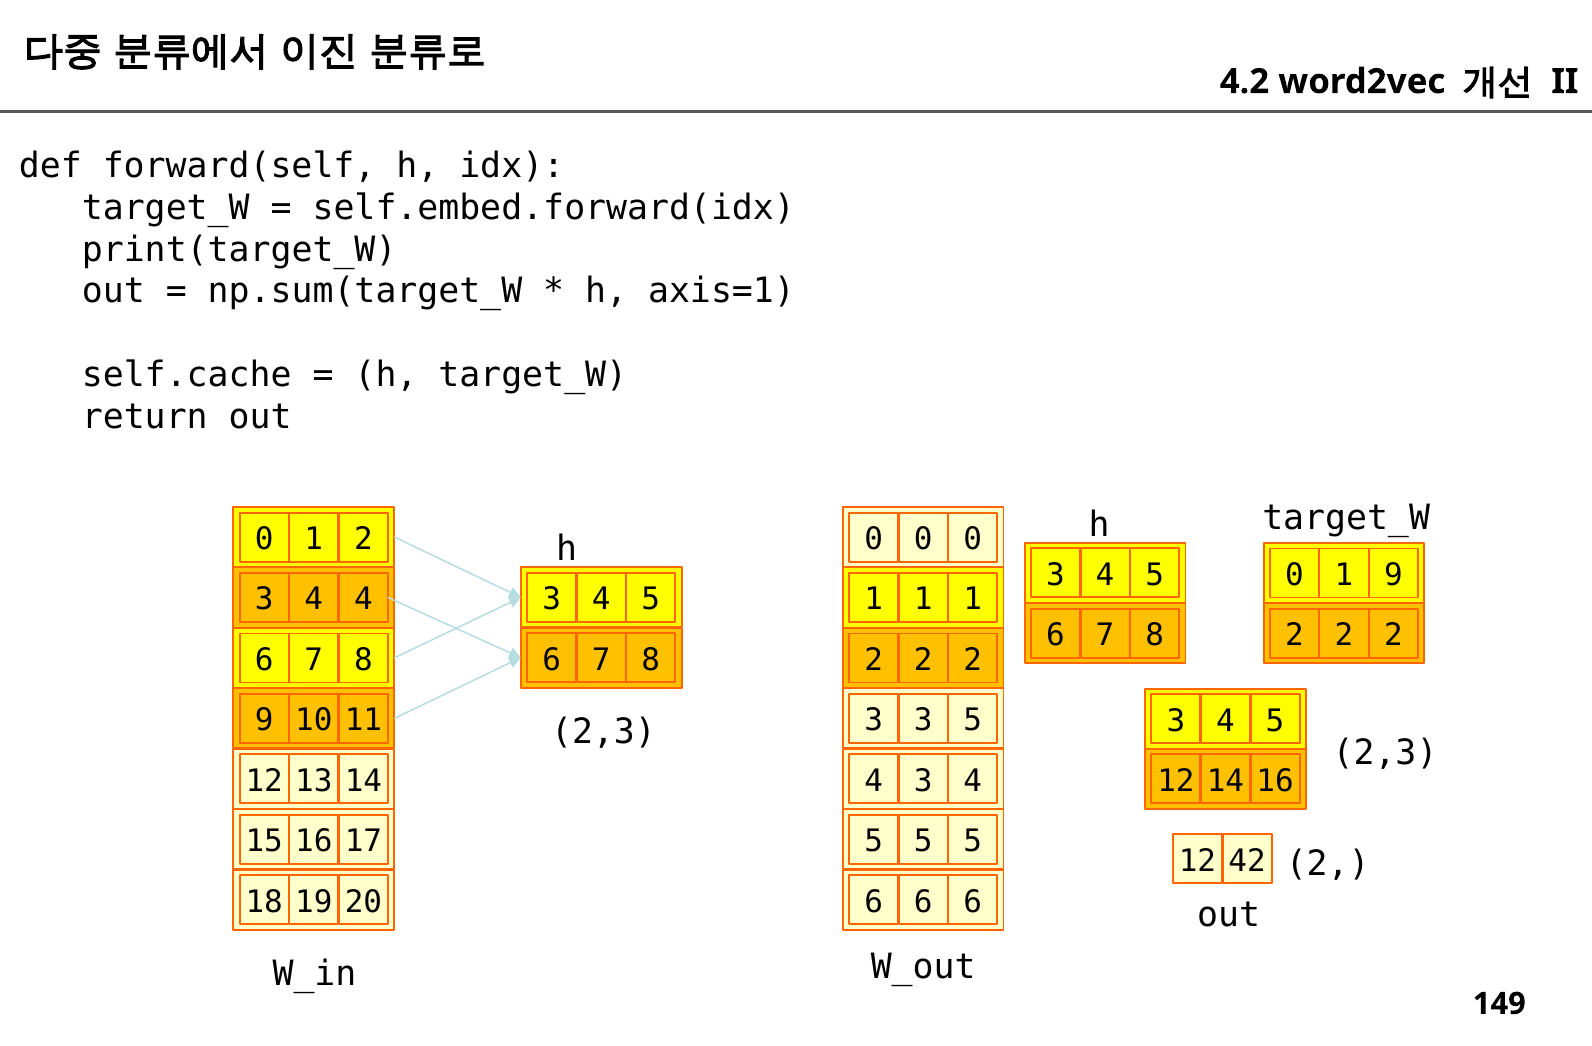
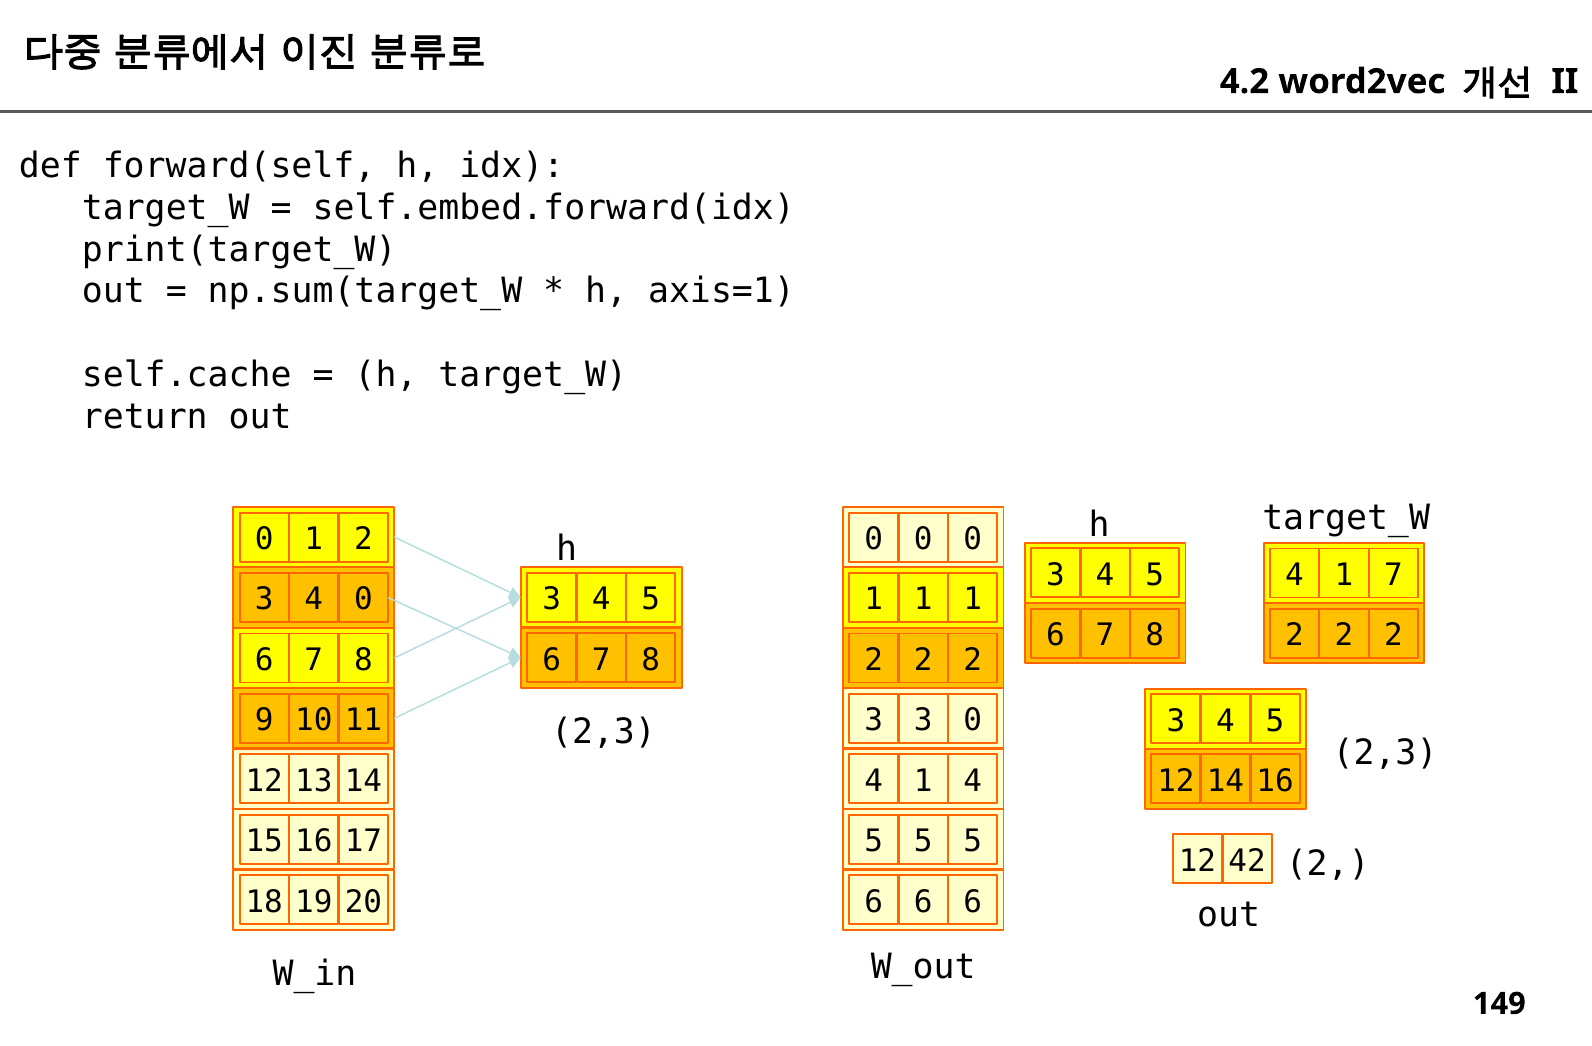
5 0: 0 -> 4 (1294, 575)
1 9: 9 -> 7 (1394, 575)
4 4: 4 -> 0 (363, 600)
3 5: 5 -> 0 (973, 720)
3: 3 -> 1 (923, 781)
